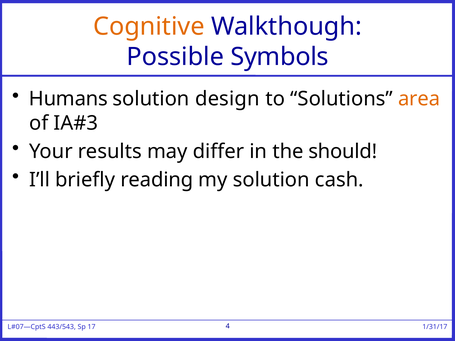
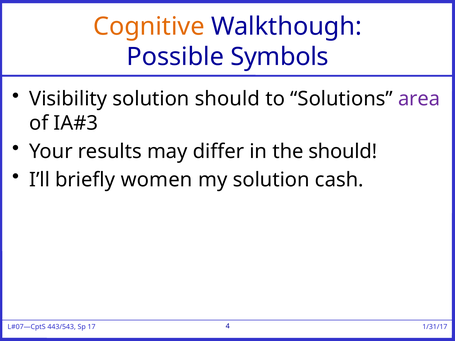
Humans: Humans -> Visibility (68, 99)
solution design: design -> should (227, 99)
area colour: orange -> purple (419, 99)
reading: reading -> women (157, 180)
